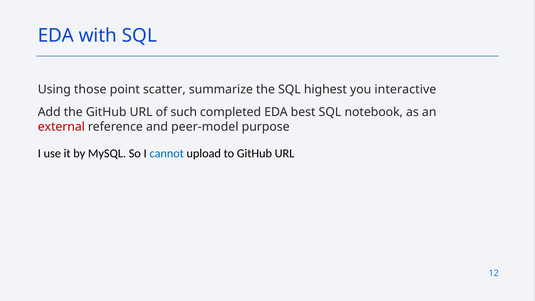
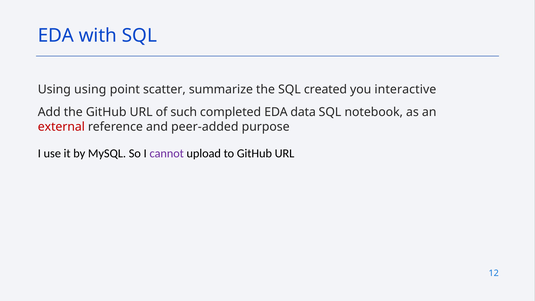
Using those: those -> using (90, 89)
highest: highest -> created (325, 89)
best: best -> data (303, 112)
peer-model: peer-model -> peer-added (205, 127)
cannot colour: blue -> purple (167, 153)
